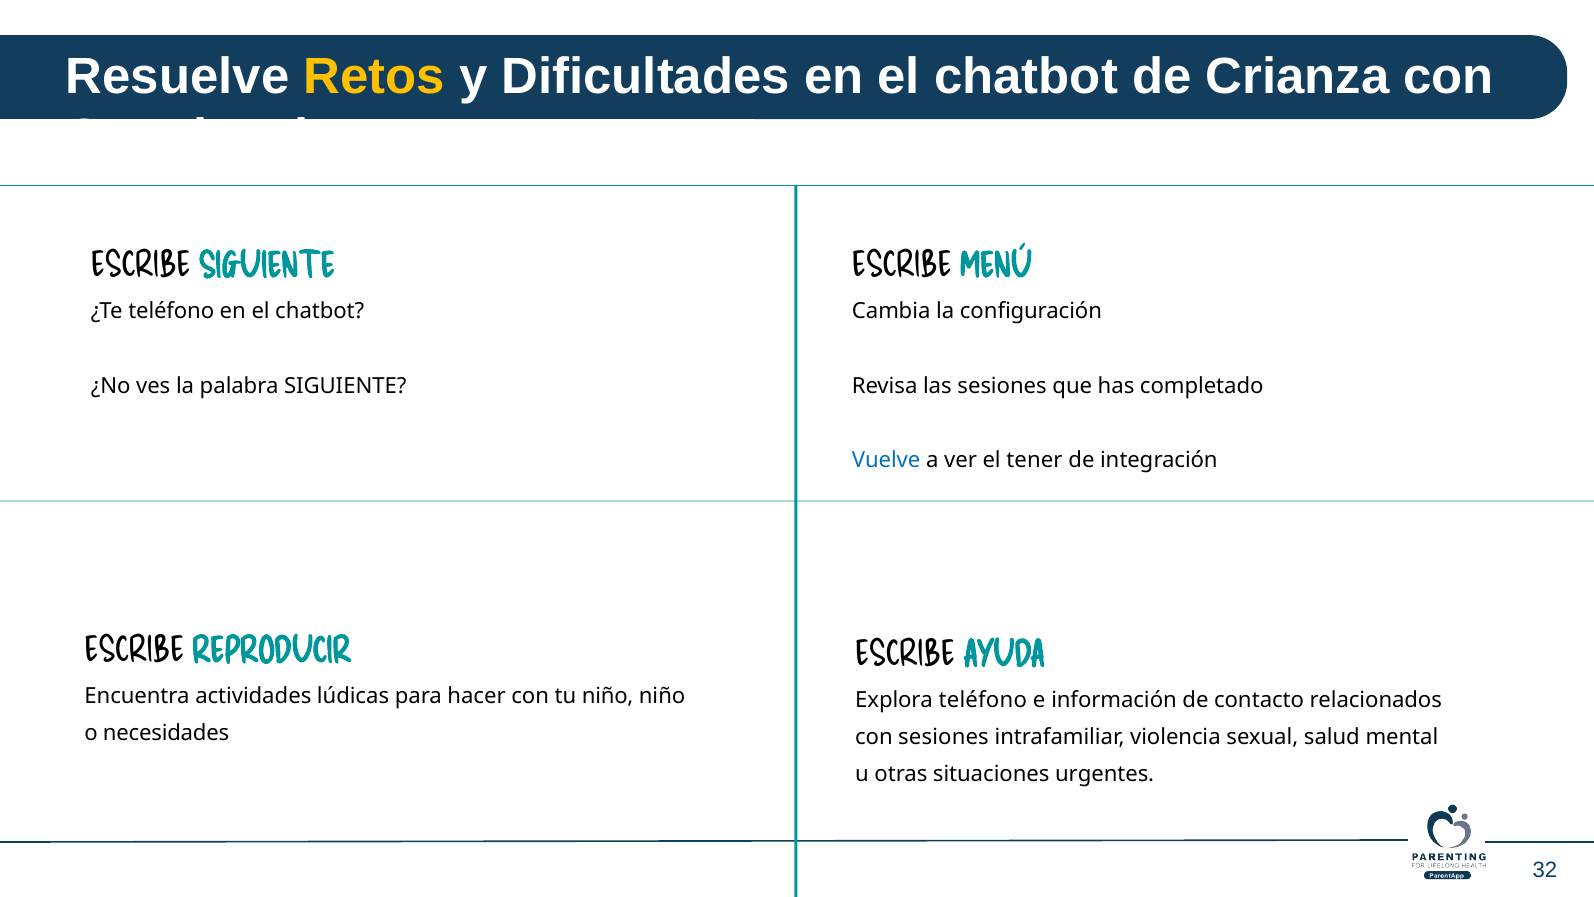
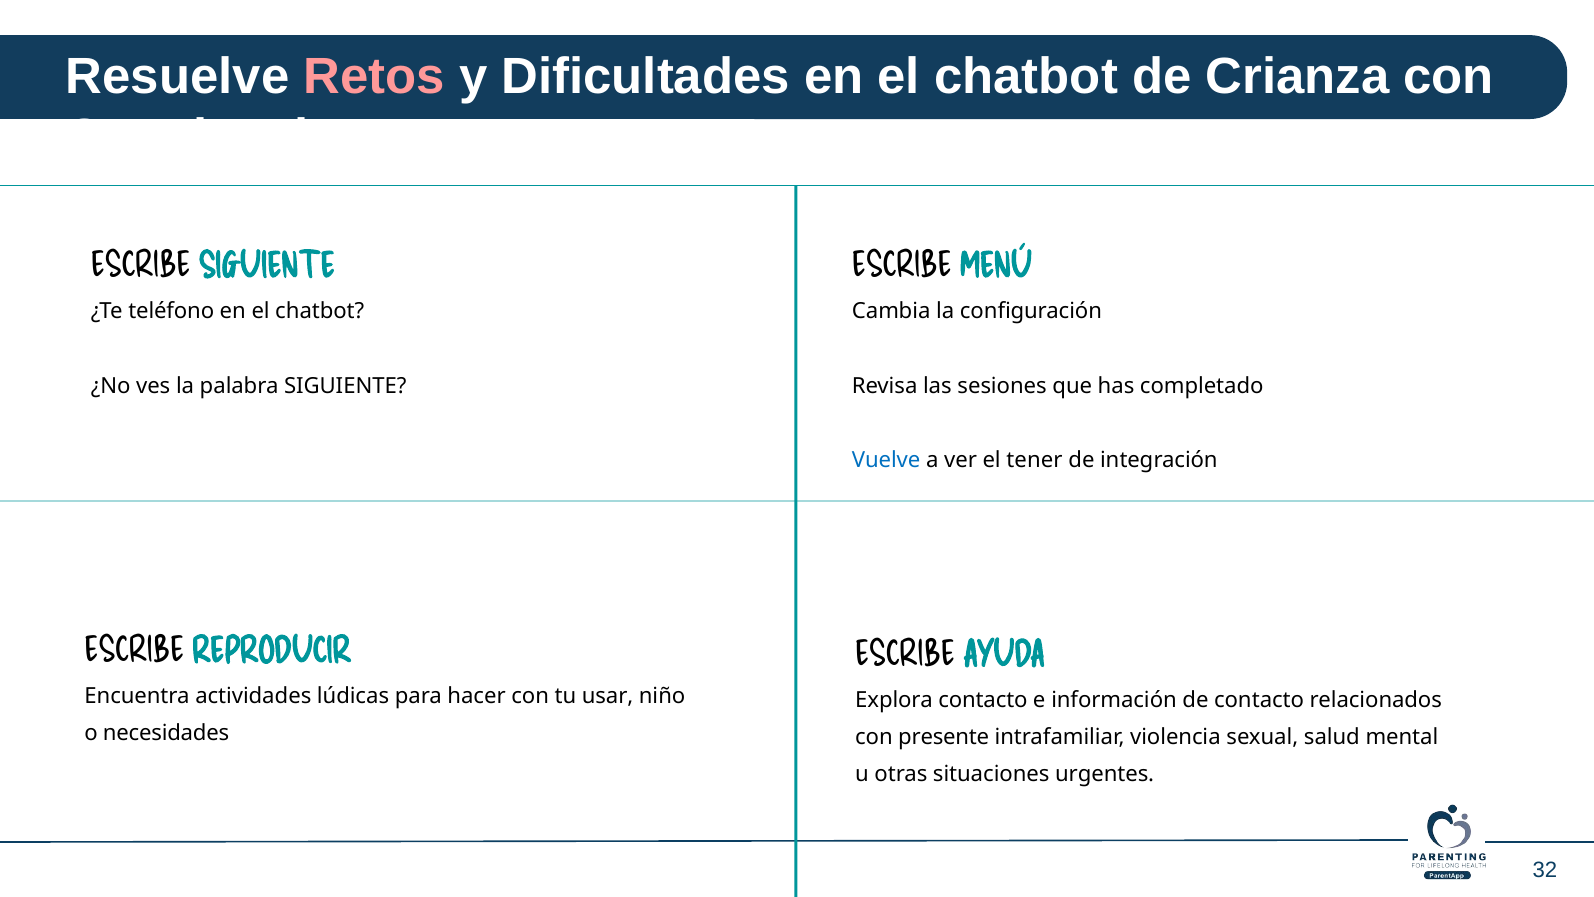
Retos colour: yellow -> pink (374, 76)
tu niño: niño -> usar (608, 696)
Explora teléfono: teléfono -> contacto (983, 700)
con sesiones: sesiones -> presente (944, 737)
